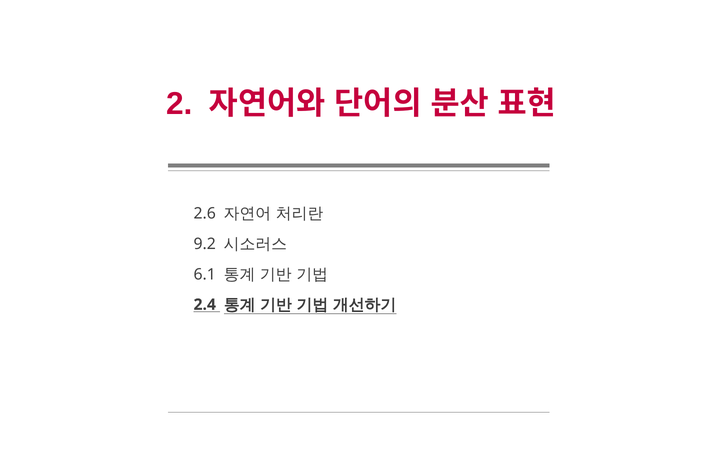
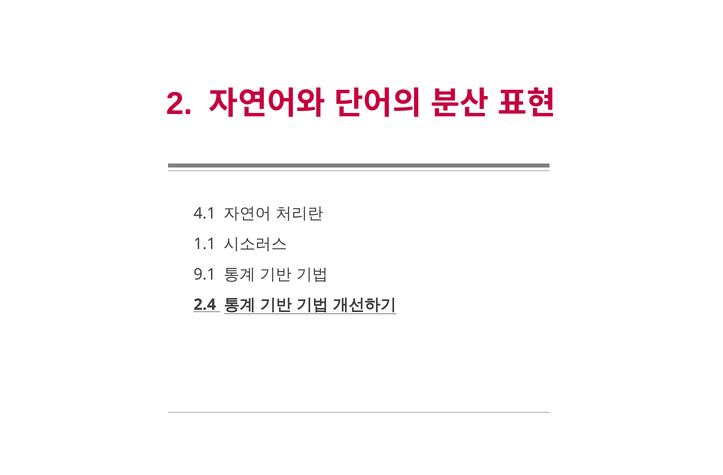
2.6: 2.6 -> 4.1 (205, 214)
9.2: 9.2 -> 1.1 (205, 244)
6.1: 6.1 -> 9.1 (205, 274)
